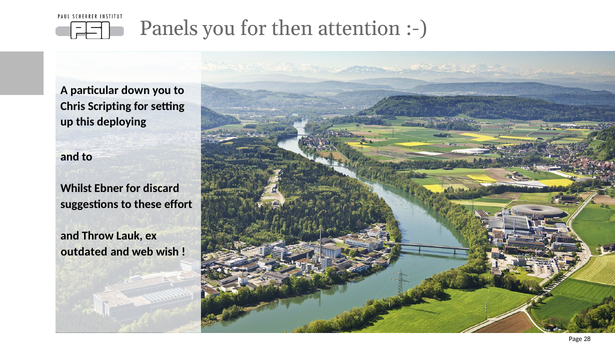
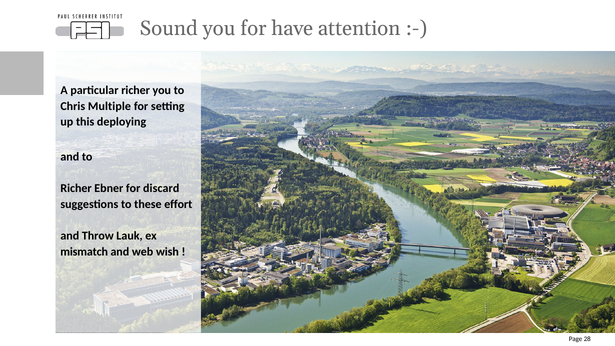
Panels: Panels -> Sound (169, 28)
then: then -> have (292, 28)
particular down: down -> richer (136, 90)
Scripting: Scripting -> Multiple (109, 106)
Whilst: Whilst -> Richer (76, 188)
outdated: outdated -> mismatch (84, 252)
